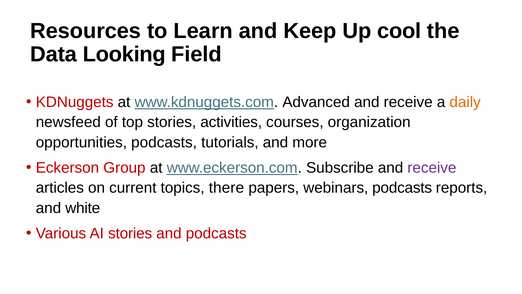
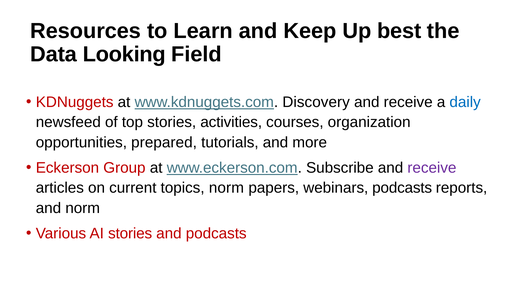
cool: cool -> best (399, 31)
Advanced: Advanced -> Discovery (316, 102)
daily colour: orange -> blue (465, 102)
opportunities podcasts: podcasts -> prepared (164, 142)
topics there: there -> norm (226, 188)
and white: white -> norm (83, 208)
